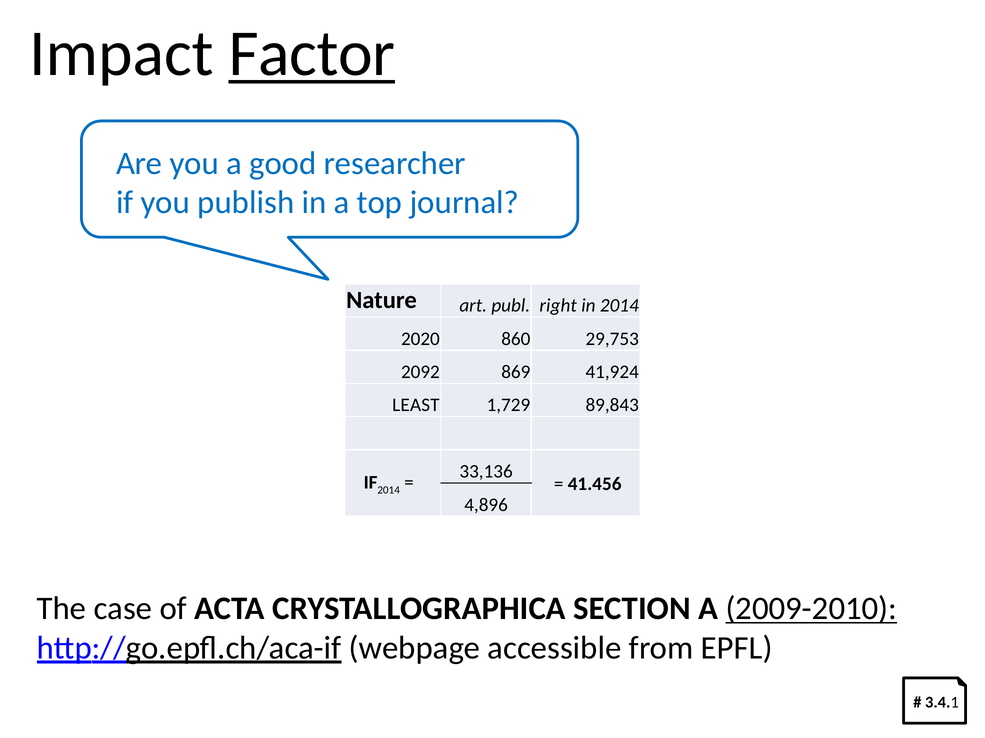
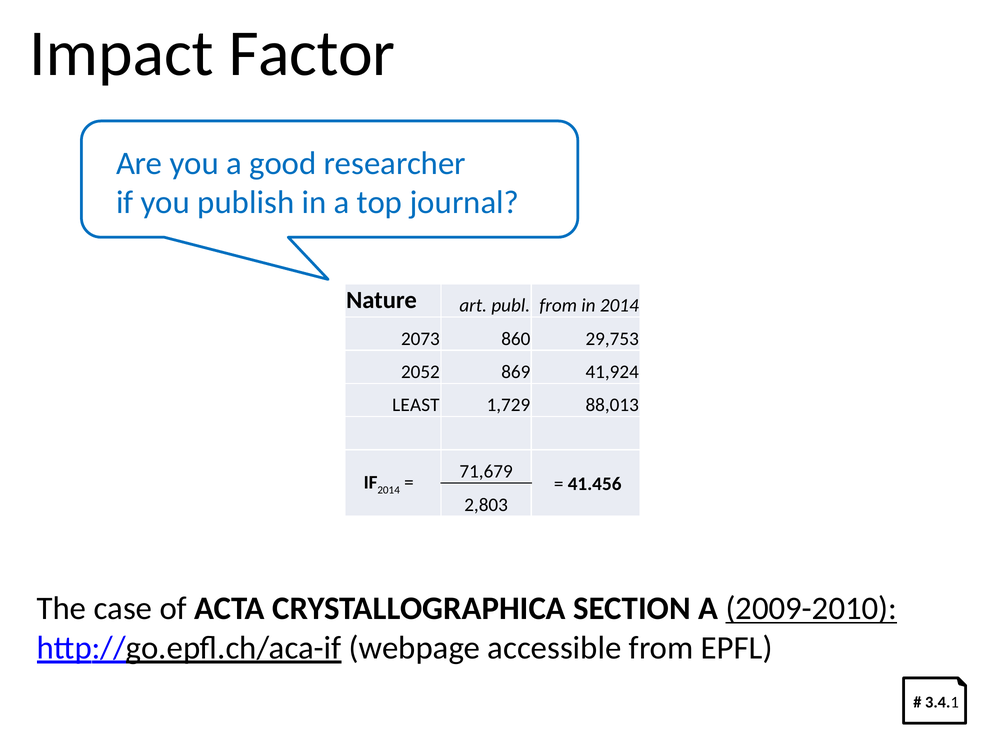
Factor underline: present -> none (312, 54)
publ right: right -> from (558, 306)
2020: 2020 -> 2073 (420, 339)
2092: 2092 -> 2052 (420, 372)
89,843: 89,843 -> 88,013 (612, 406)
33,136: 33,136 -> 71,679 (486, 472)
4,896: 4,896 -> 2,803 (486, 505)
